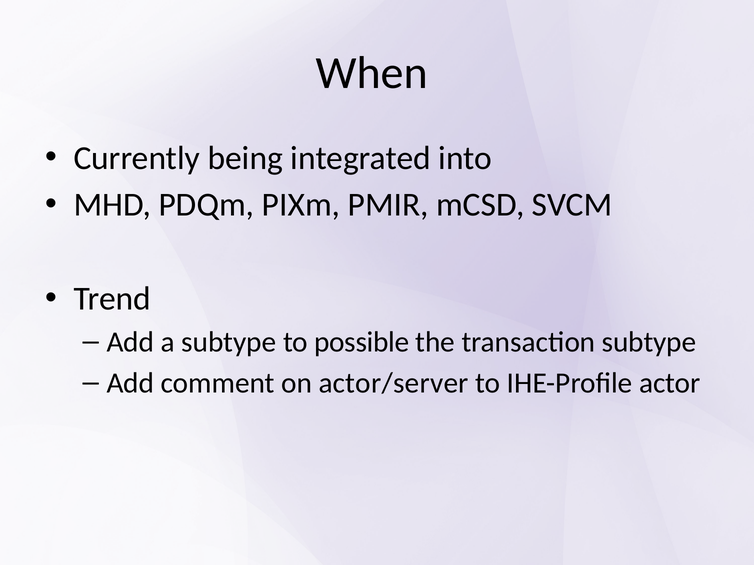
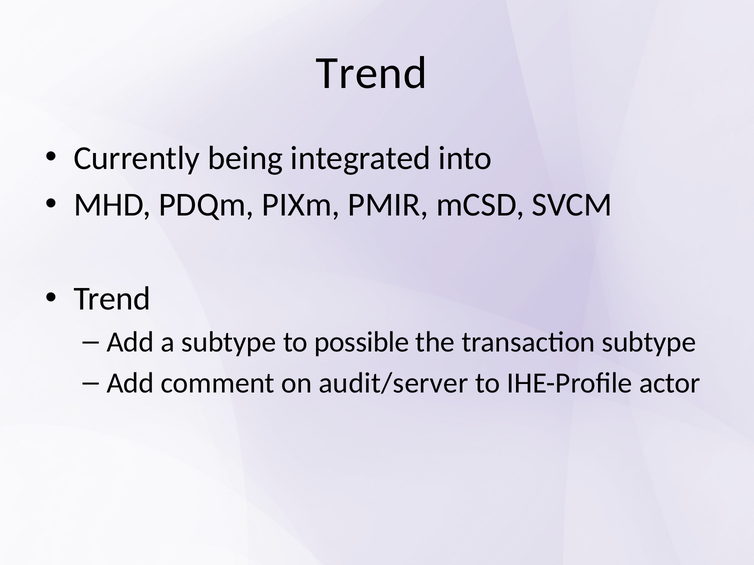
When: When -> Trend (371, 73)
actor/server: actor/server -> audit/server (394, 383)
